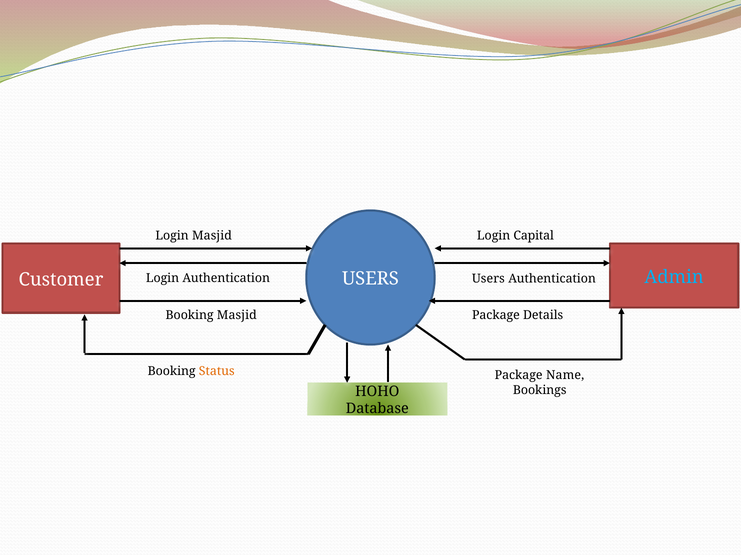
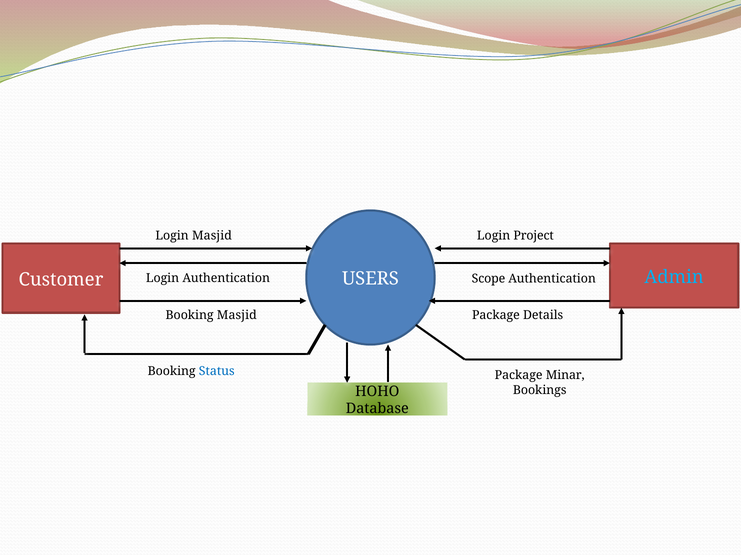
Capital: Capital -> Project (534, 236)
Authentication Users: Users -> Scope (488, 279)
Status colour: orange -> blue (217, 372)
Name: Name -> Minar (565, 376)
